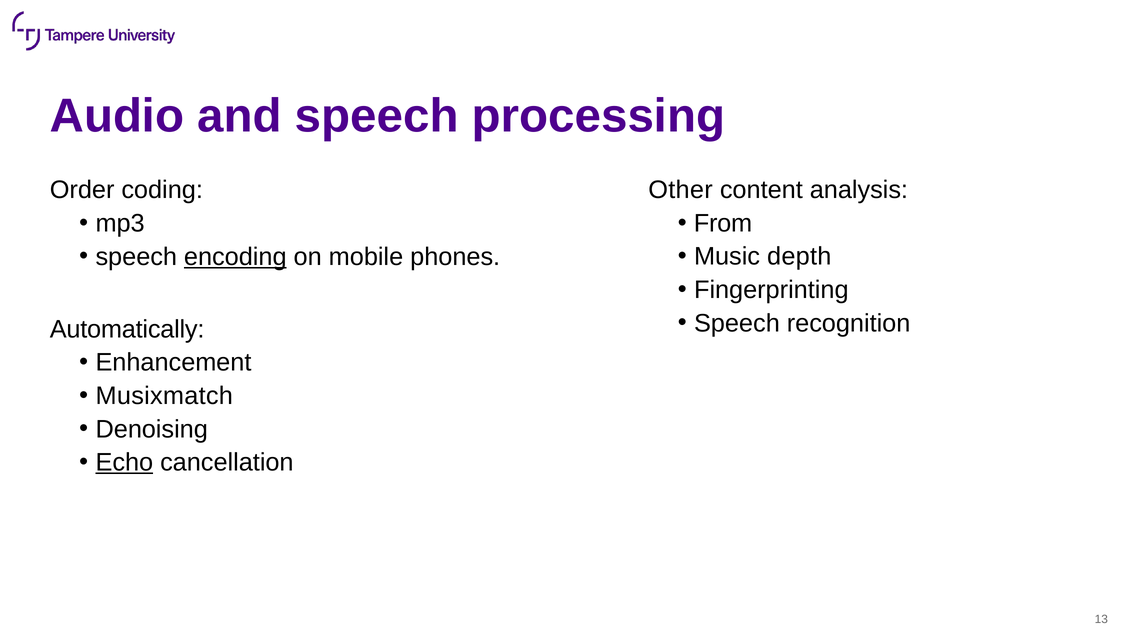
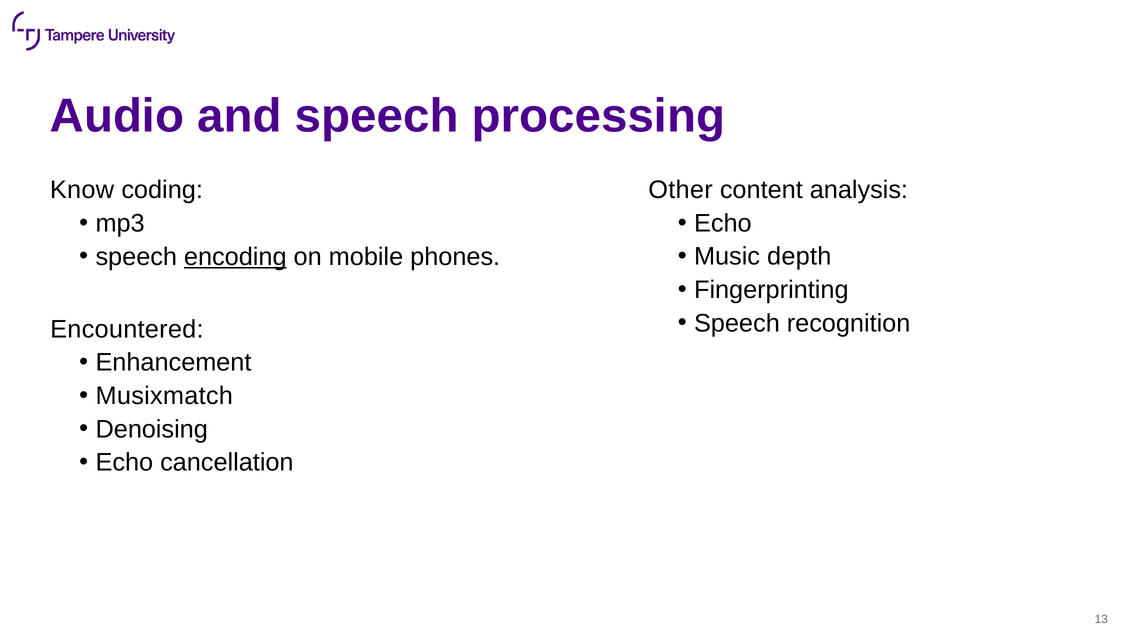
Order: Order -> Know (82, 190)
From: From -> Echo (723, 223)
Automatically: Automatically -> Encountered (127, 329)
Echo underline: present -> none (124, 462)
